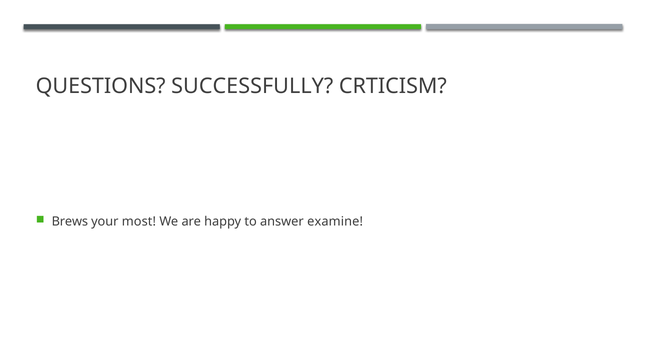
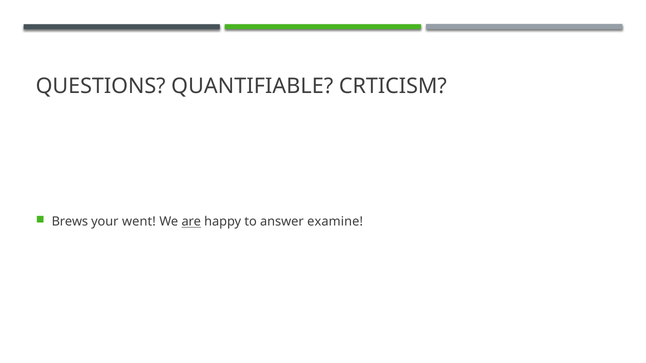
SUCCESSFULLY: SUCCESSFULLY -> QUANTIFIABLE (252, 86)
most: most -> went (139, 222)
are underline: none -> present (191, 222)
